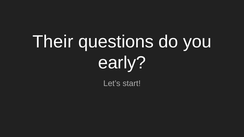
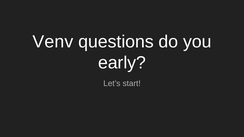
Their: Their -> Venv (53, 42)
